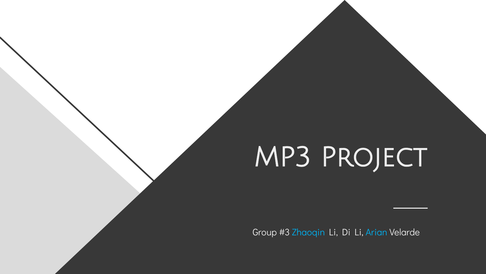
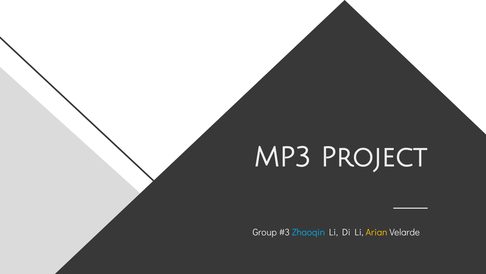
Arian colour: light blue -> yellow (376, 232)
